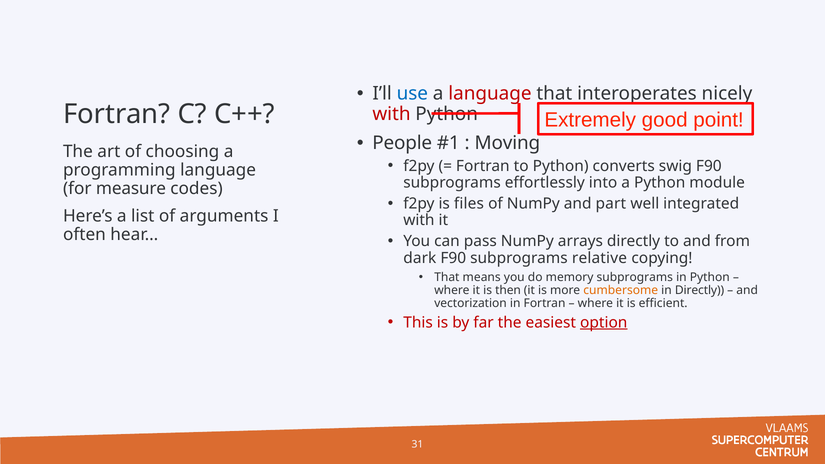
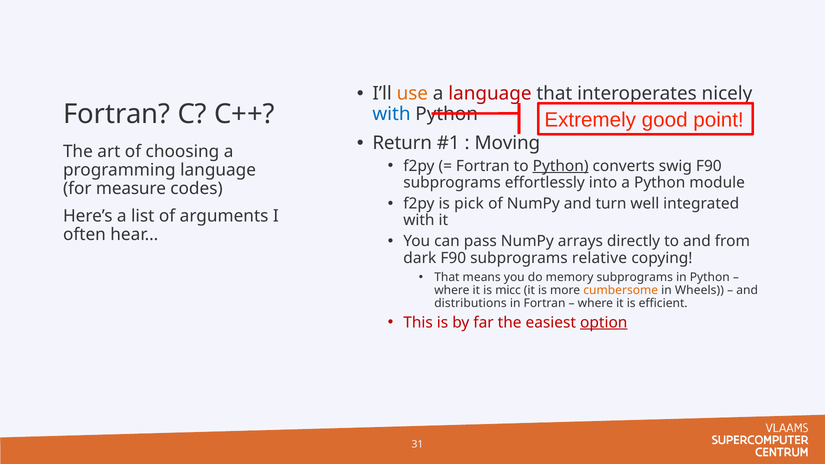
use colour: blue -> orange (412, 94)
with colour: red -> blue (391, 114)
People: People -> Return (402, 143)
Python underline: none -> present (561, 166)
files: files -> pick (469, 204)
part: part -> turn (611, 204)
then: then -> micc (508, 290)
in Directly: Directly -> Wheels (699, 290)
vectorization: vectorization -> distributions (470, 303)
